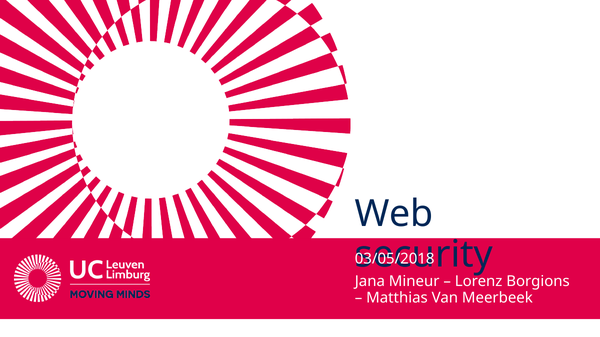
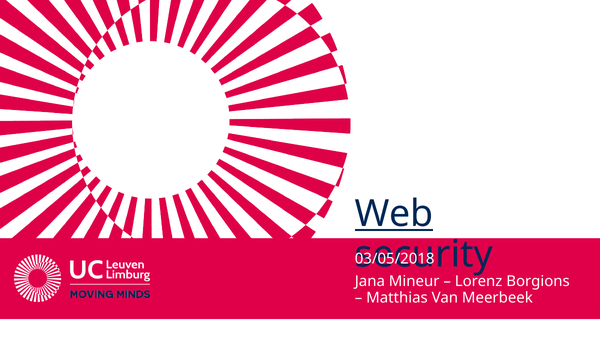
Web underline: none -> present (394, 214)
